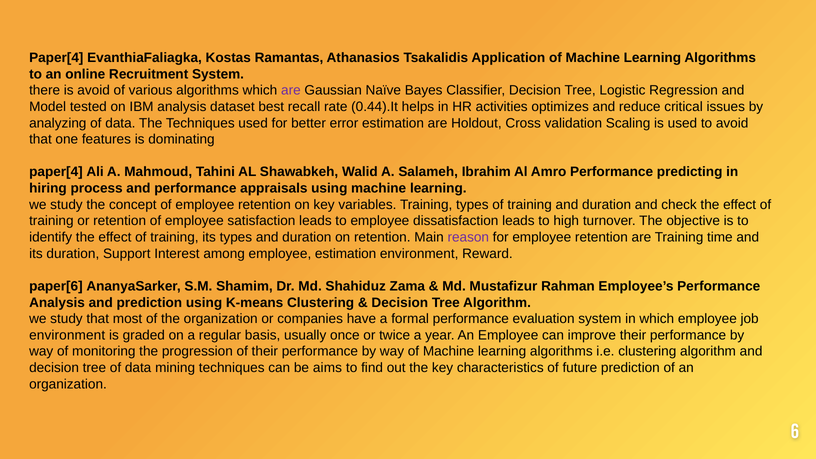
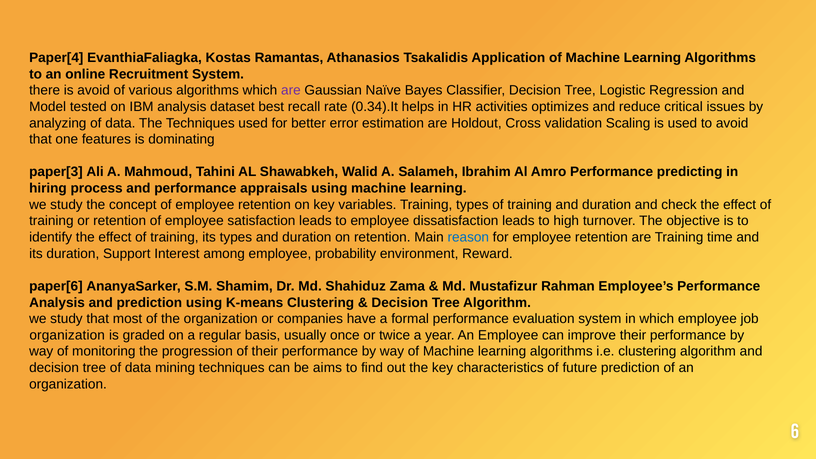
0.44).It: 0.44).It -> 0.34).It (375, 107)
paper[4: paper[4 -> paper[3 (56, 172)
reason colour: purple -> blue (468, 237)
employee estimation: estimation -> probability (346, 254)
environment: environment -> organization (67, 335)
